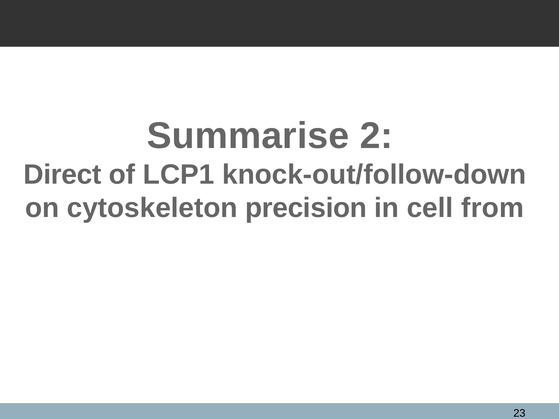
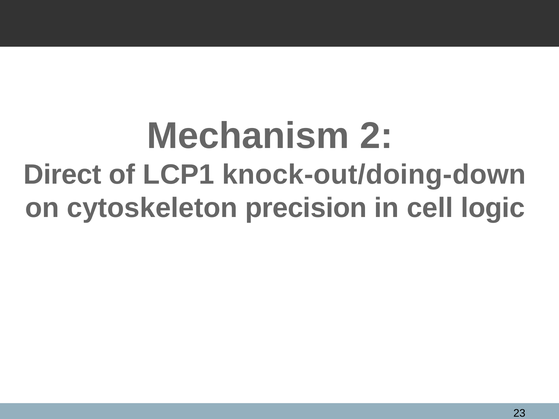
Summarise: Summarise -> Mechanism (248, 136)
knock-out/follow-down: knock-out/follow-down -> knock-out/doing-down (374, 175)
from: from -> logic (493, 208)
